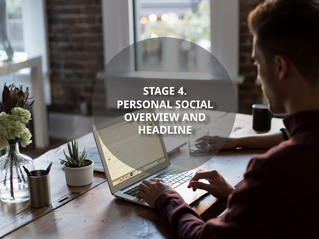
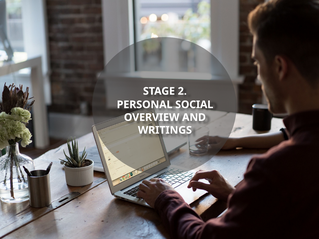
4: 4 -> 2 (182, 91)
HEADLINE: HEADLINE -> WRITINGS (165, 130)
